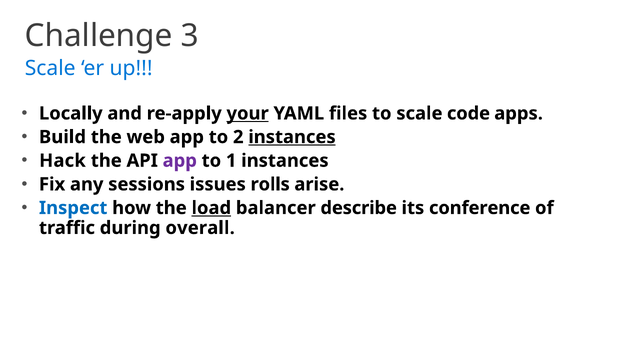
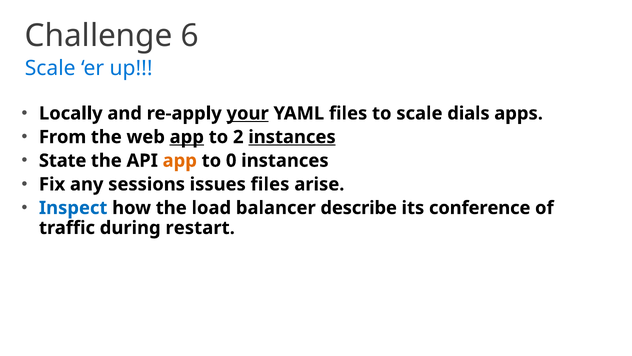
3: 3 -> 6 (190, 36)
code: code -> dials (468, 113)
Build: Build -> From (63, 137)
app underline: none -> present (187, 137)
Hack: Hack -> State (63, 160)
app colour: purple -> orange (180, 160)
1: 1 -> 0 (231, 160)
issues rolls: rolls -> files (270, 184)
load underline: present -> none (211, 208)
overall: overall -> restart (200, 228)
